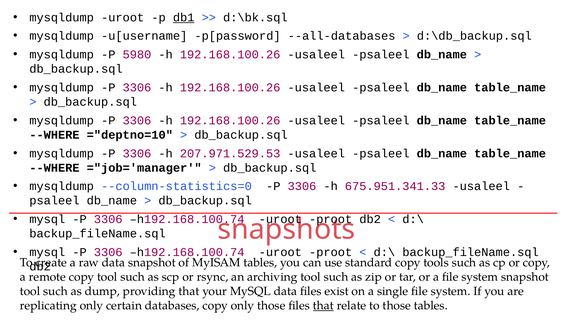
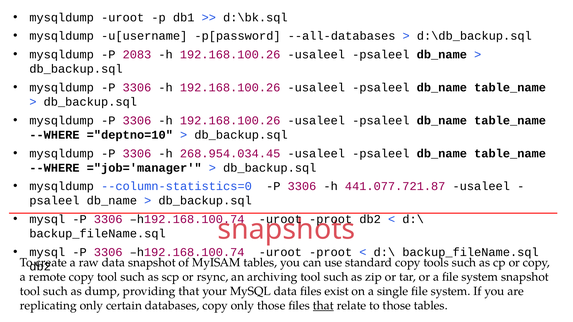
db1 underline: present -> none (184, 17)
5980: 5980 -> 2083 (137, 55)
207.971.529.53: 207.971.529.53 -> 268.954.034.45 (230, 154)
675.951.341.33: 675.951.341.33 -> 441.077.721.87 (395, 187)
